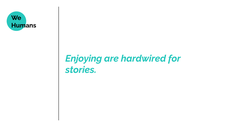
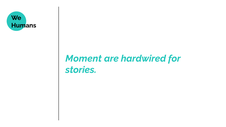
Enjoying: Enjoying -> Moment (84, 59)
